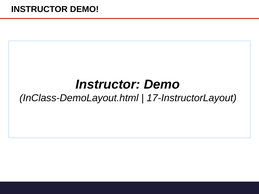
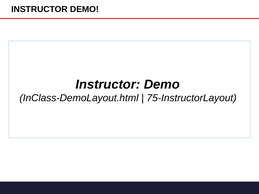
17-InstructorLayout: 17-InstructorLayout -> 75-InstructorLayout (192, 98)
